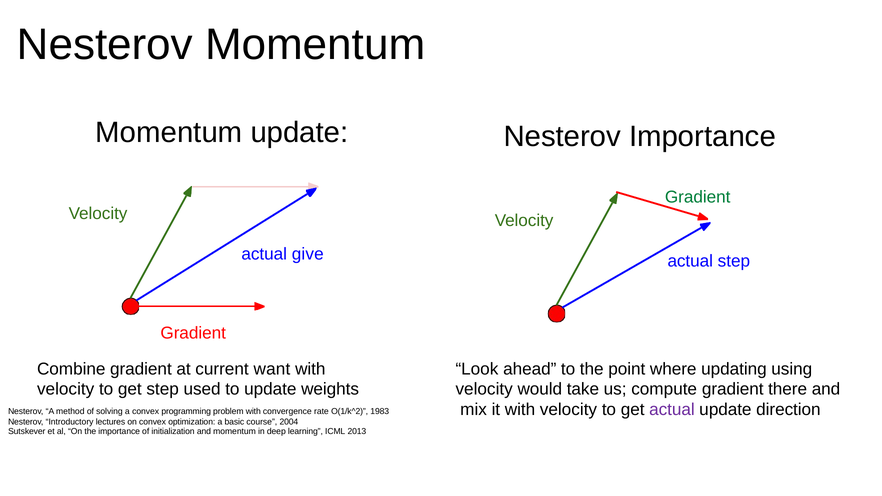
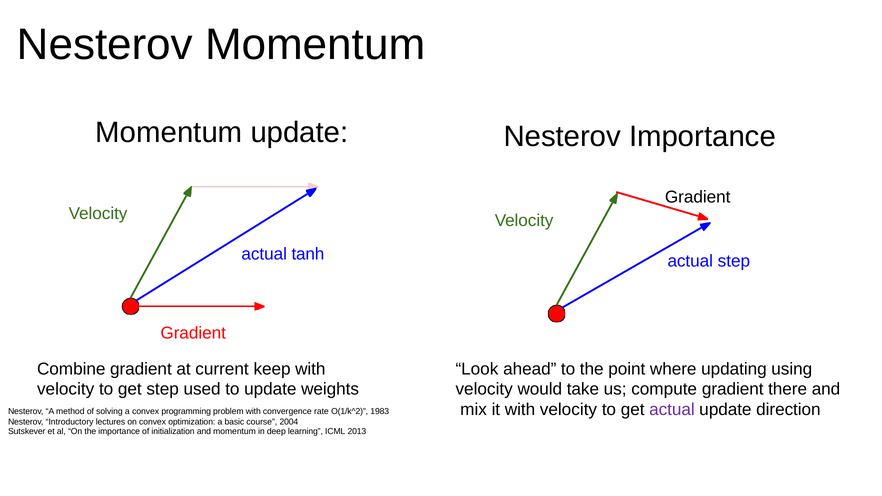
Gradient colour: green -> black (698, 197)
give: give -> tanh (308, 254)
want: want -> keep (272, 369)
